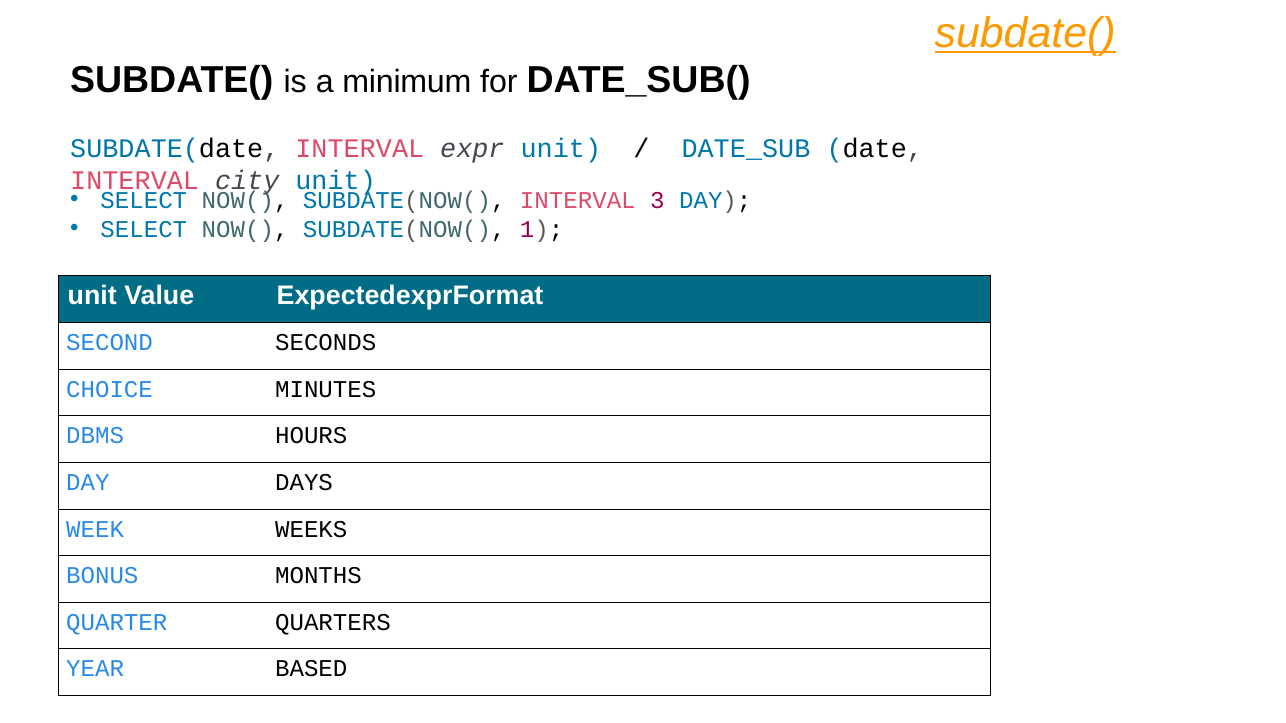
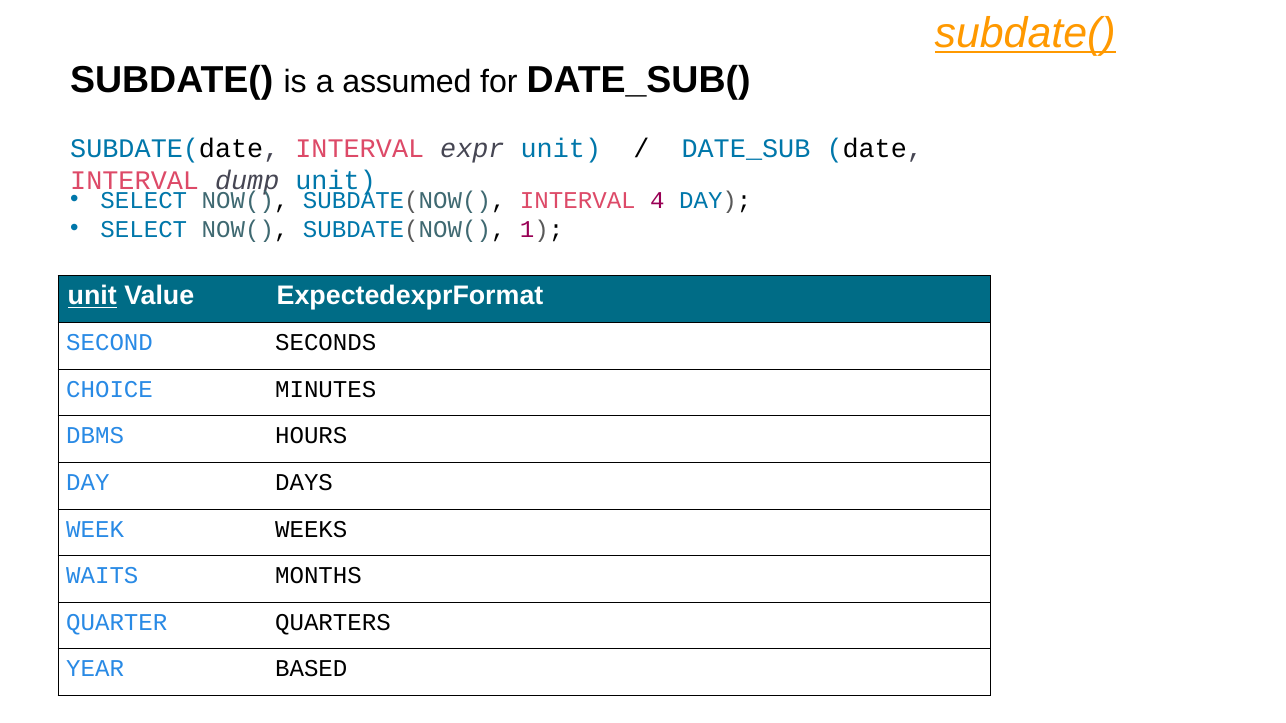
minimum: minimum -> assumed (407, 82)
city: city -> dump (247, 181)
3: 3 -> 4 (657, 200)
unit underline: none -> present (92, 296)
BONUS: BONUS -> WAITS (102, 576)
